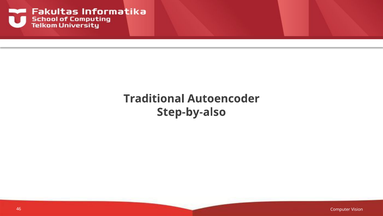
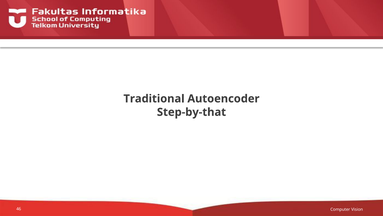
Step-by-also: Step-by-also -> Step-by-that (191, 112)
